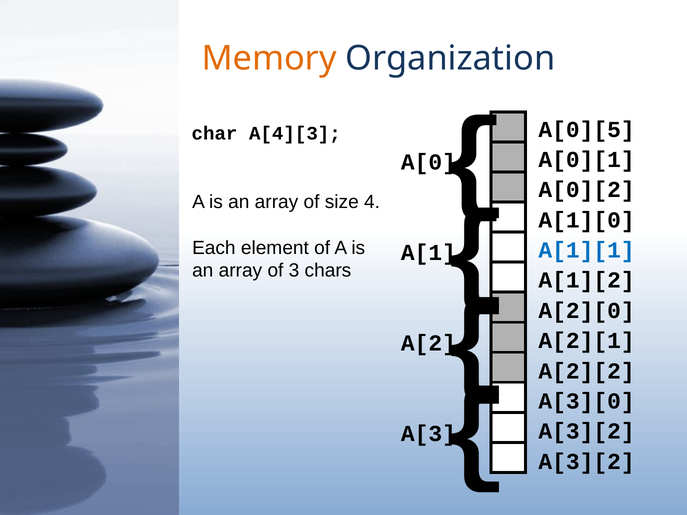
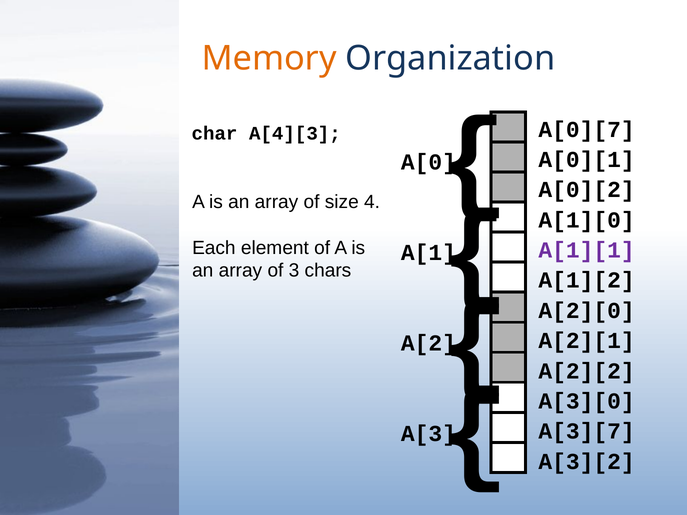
A[0][5: A[0][5 -> A[0][7 (587, 130)
A[1][1 colour: blue -> purple (587, 250)
A[3][2: A[3][2 -> A[3][7 (587, 432)
